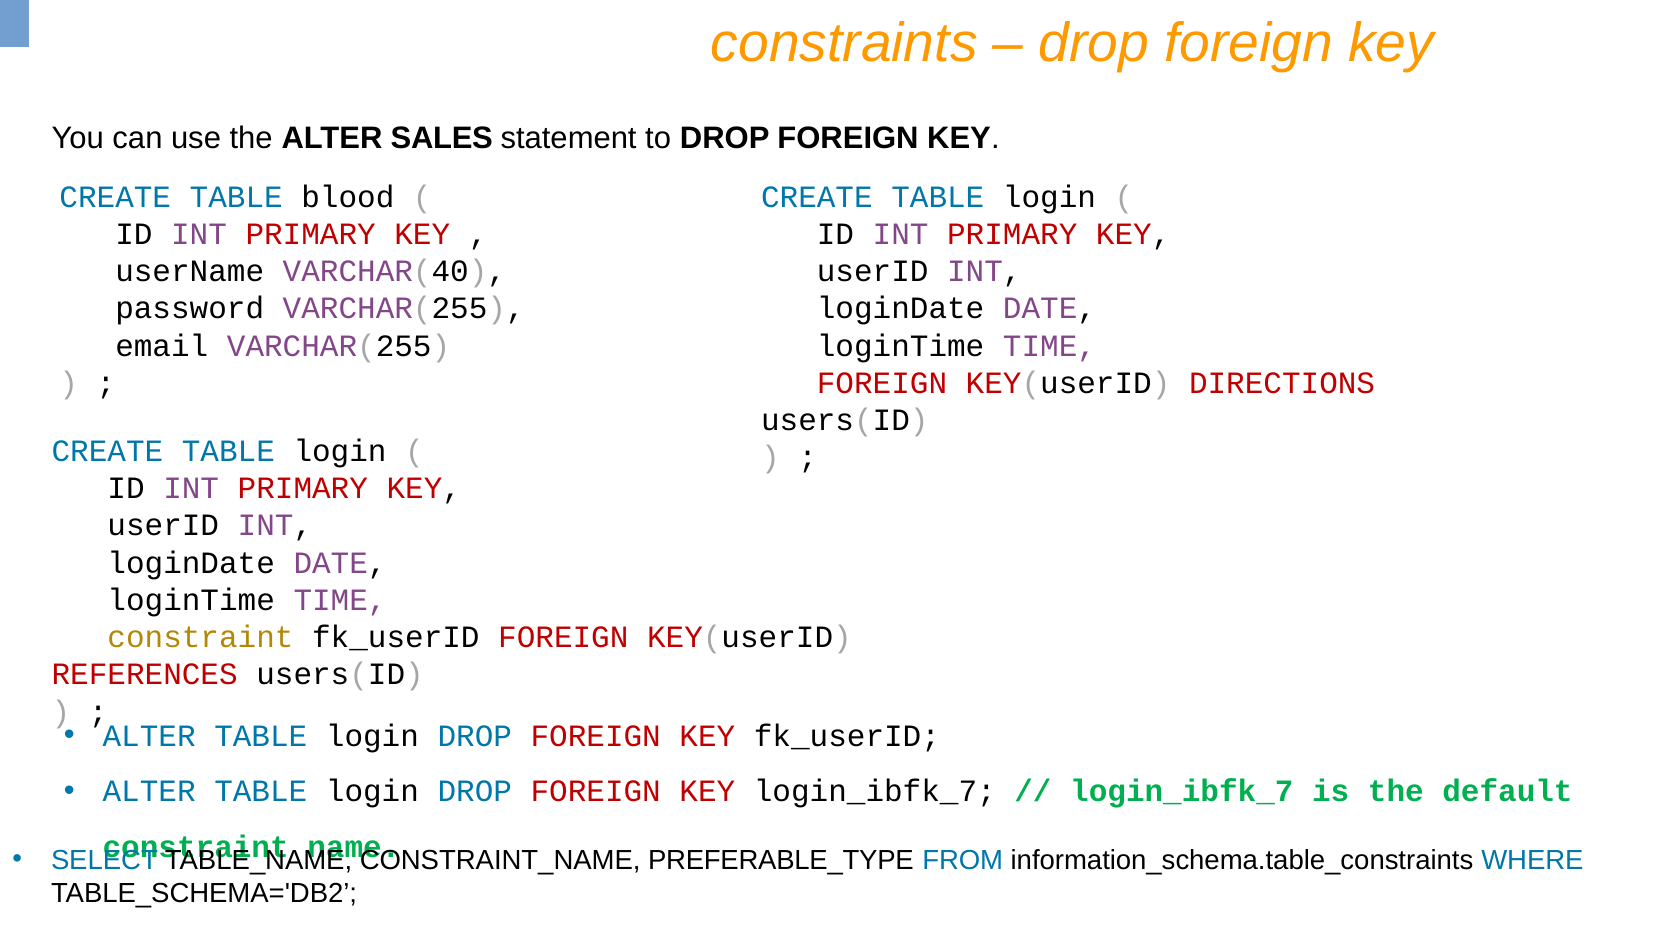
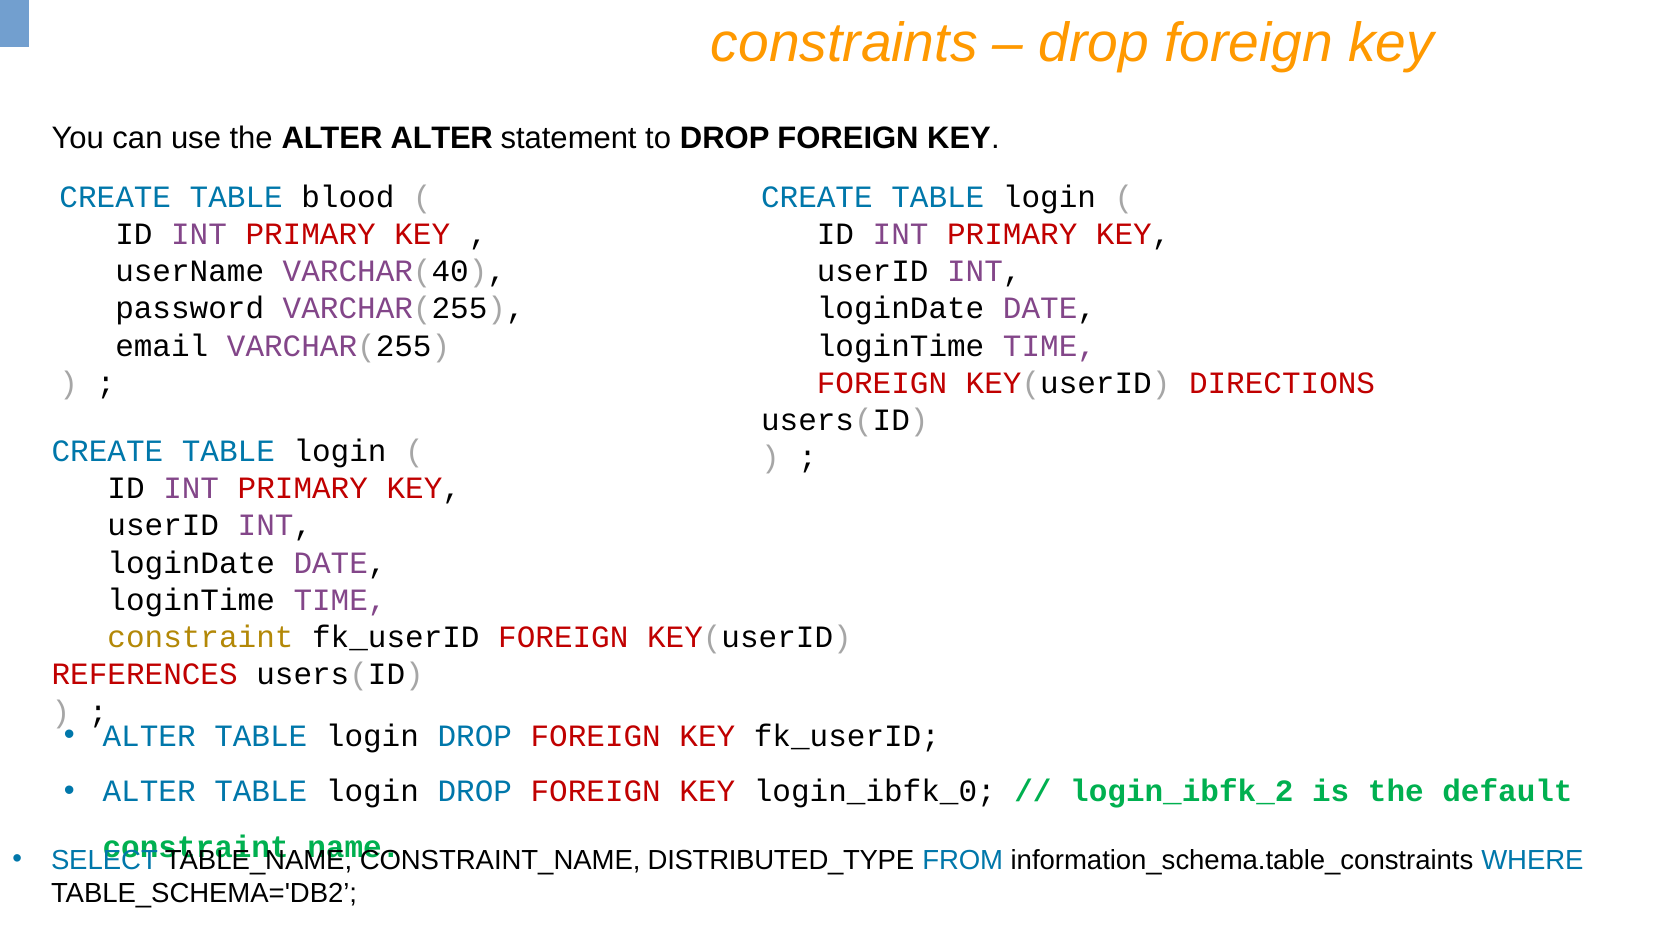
ALTER SALES: SALES -> ALTER (442, 138)
KEY login_ibfk_7: login_ibfk_7 -> login_ibfk_0 (875, 791)
login_ibfk_7: login_ibfk_7 -> login_ibfk_2 (1182, 791)
PREFERABLE_TYPE: PREFERABLE_TYPE -> DISTRIBUTED_TYPE (781, 860)
